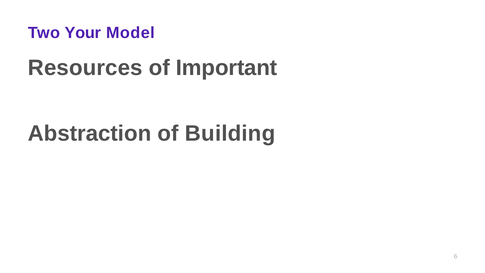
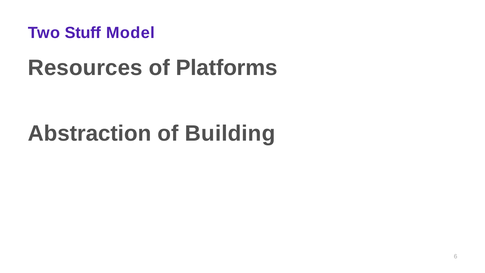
Your: Your -> Stuff (83, 33)
Important: Important -> Platforms (227, 68)
